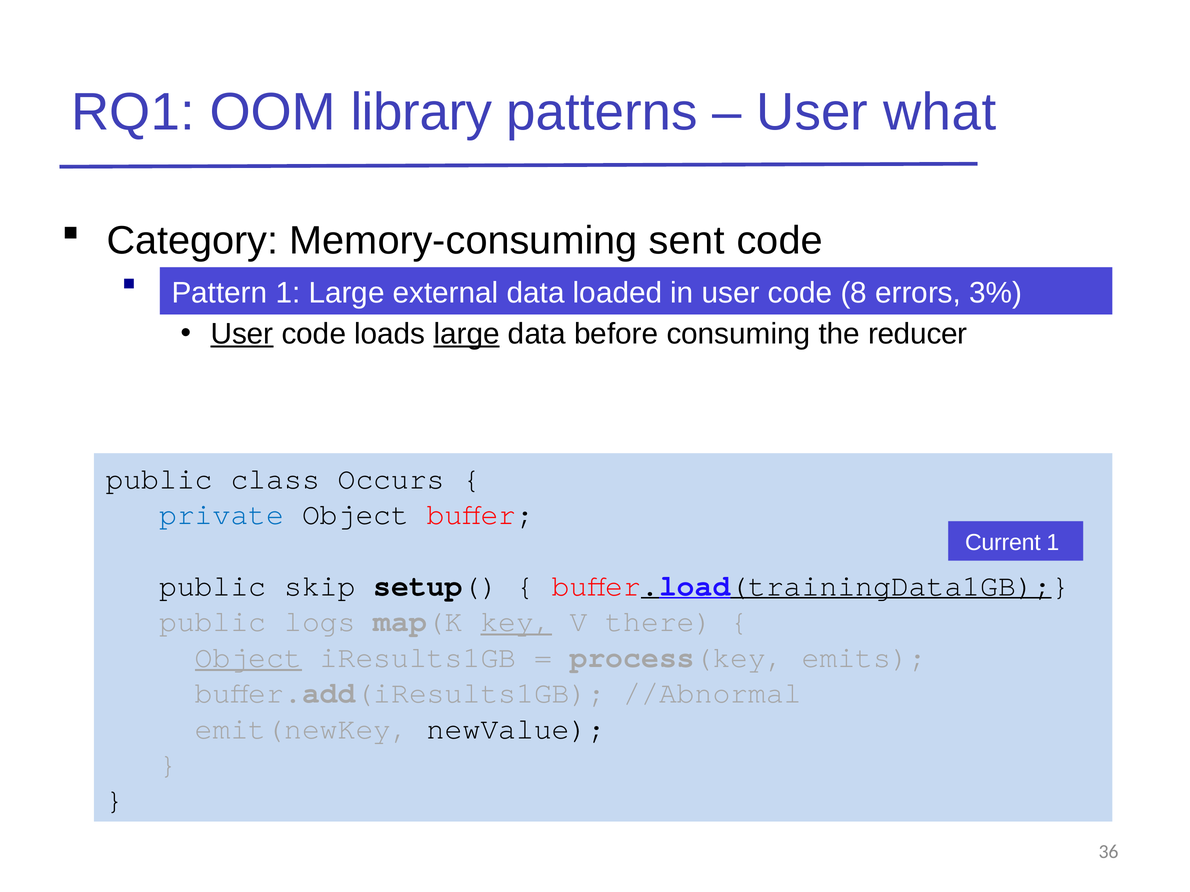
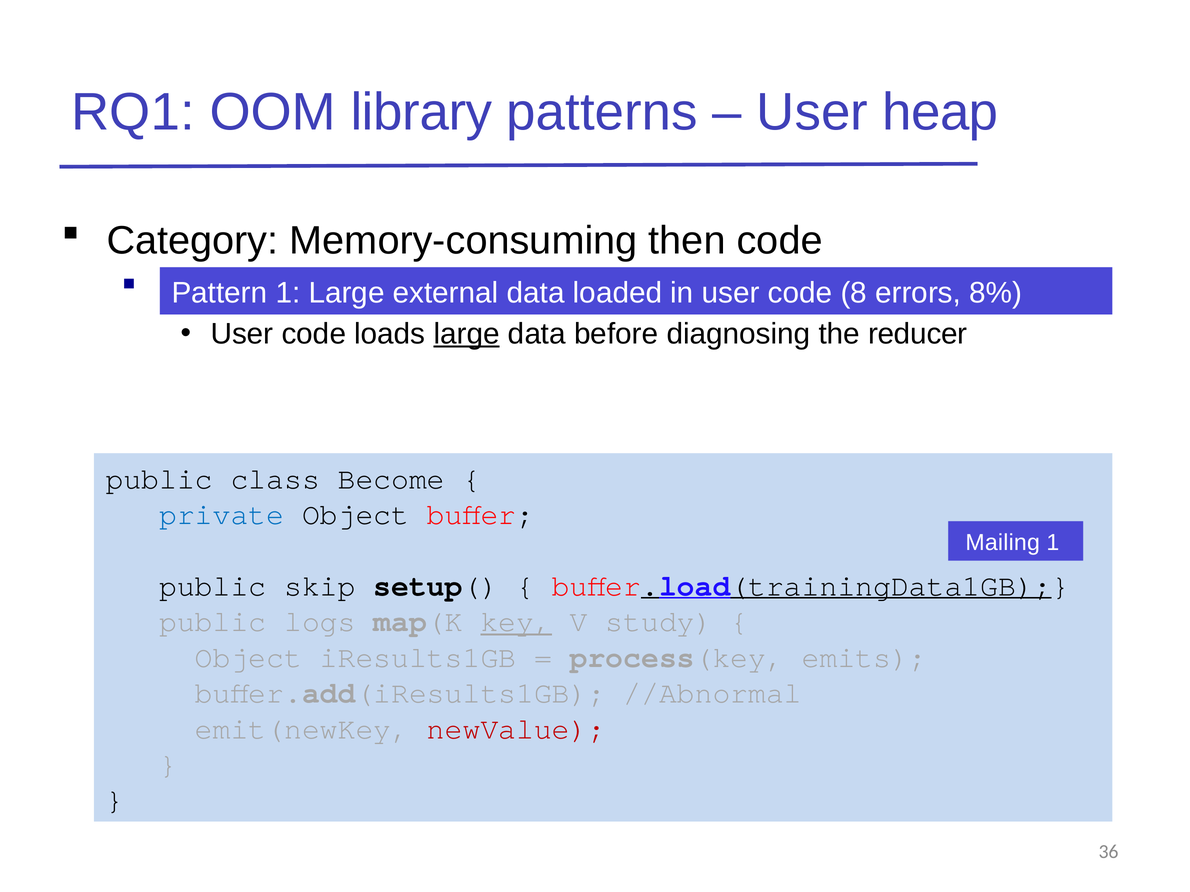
what: what -> heap (940, 113)
sent: sent -> then (687, 241)
3%: 3% -> 8% (996, 293)
User underline: present -> none (242, 334)
consuming: consuming -> diagnosing (738, 334)
Occurs: Occurs -> Become (391, 479)
Current: Current -> Mailing (1003, 543)
there: there -> study (659, 622)
Object underline: present -> none (248, 658)
newValue colour: black -> red (516, 729)
